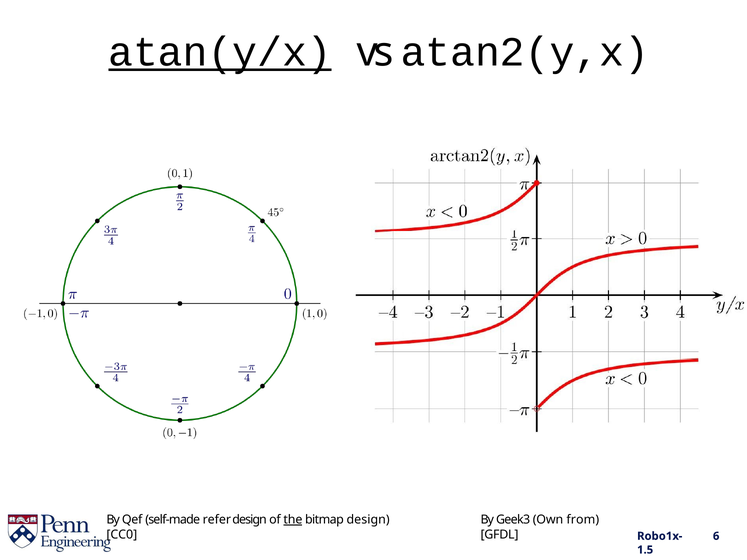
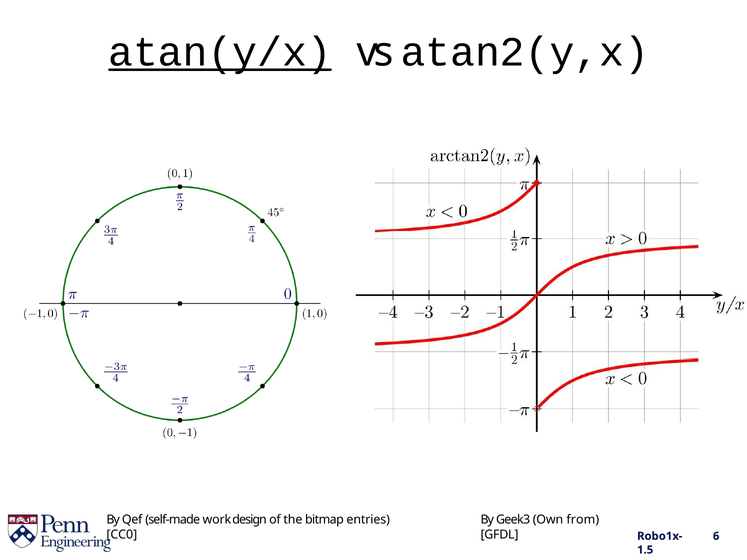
refer: refer -> work (217, 520)
the underline: present -> none (293, 520)
bitmap design: design -> entries (368, 520)
